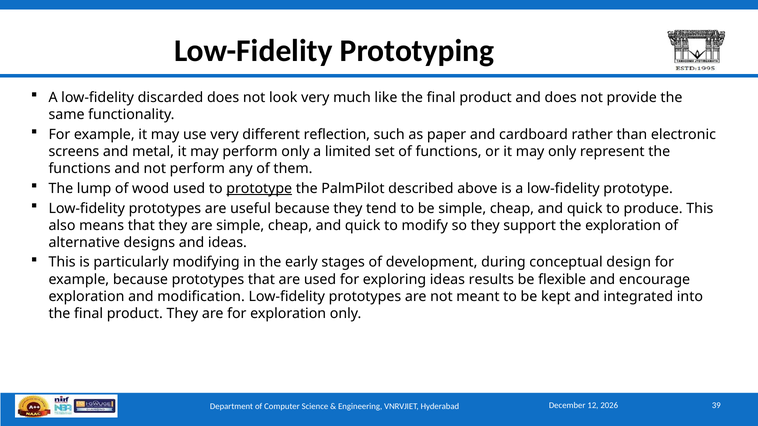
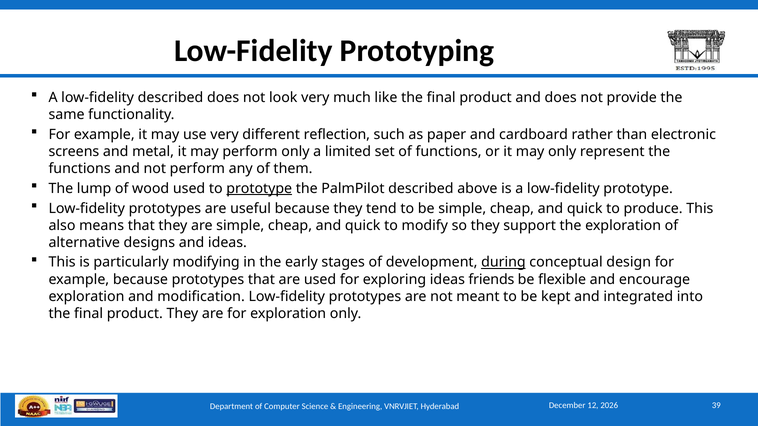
low-fidelity discarded: discarded -> described (170, 98)
during underline: none -> present (503, 263)
results: results -> friends (491, 280)
